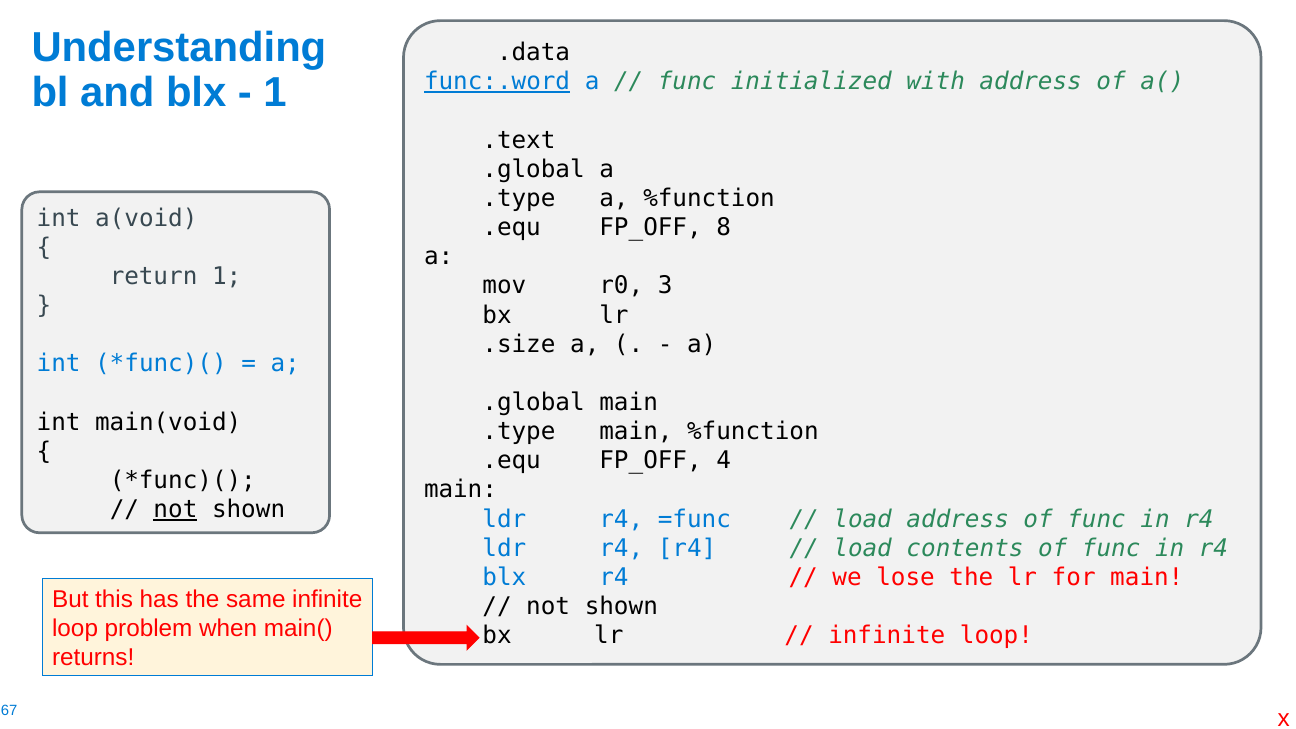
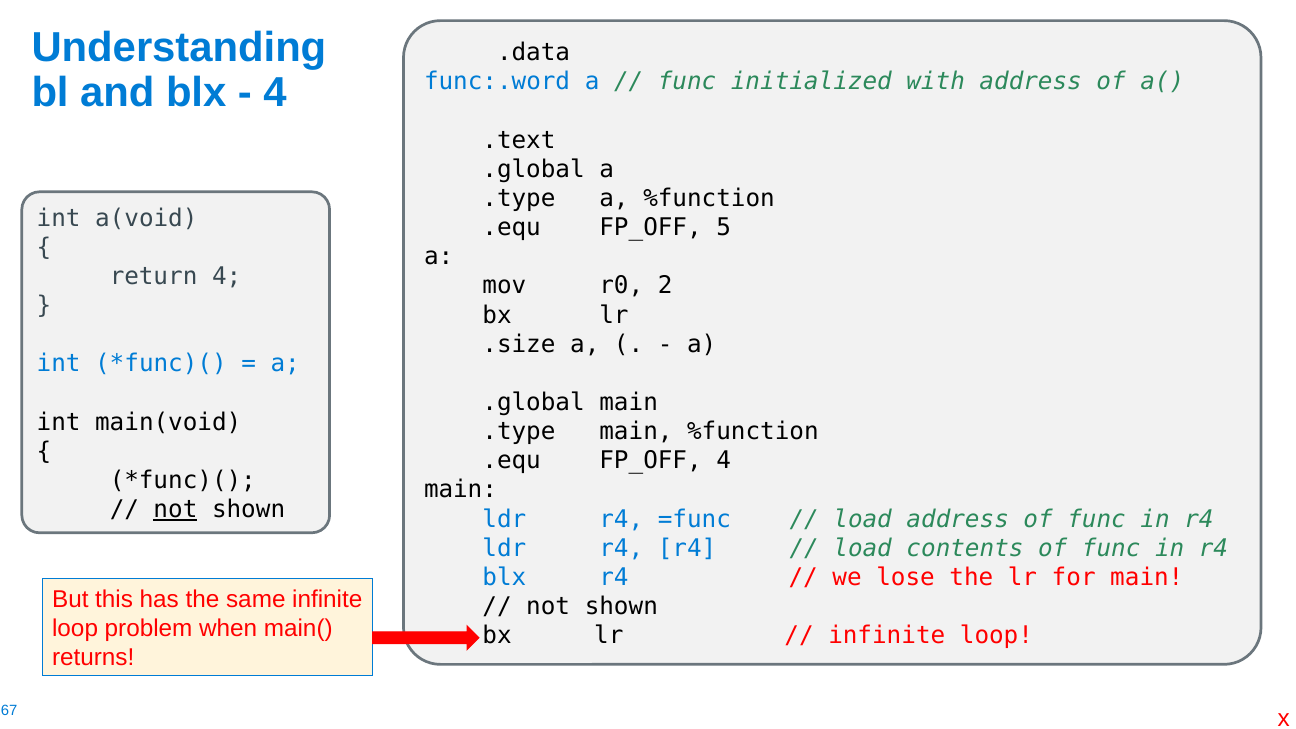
func:.word underline: present -> none (497, 82)
1: 1 -> 4 (275, 93)
8: 8 -> 5 (724, 228)
return 1: 1 -> 4 (227, 276)
3: 3 -> 2 (665, 286)
